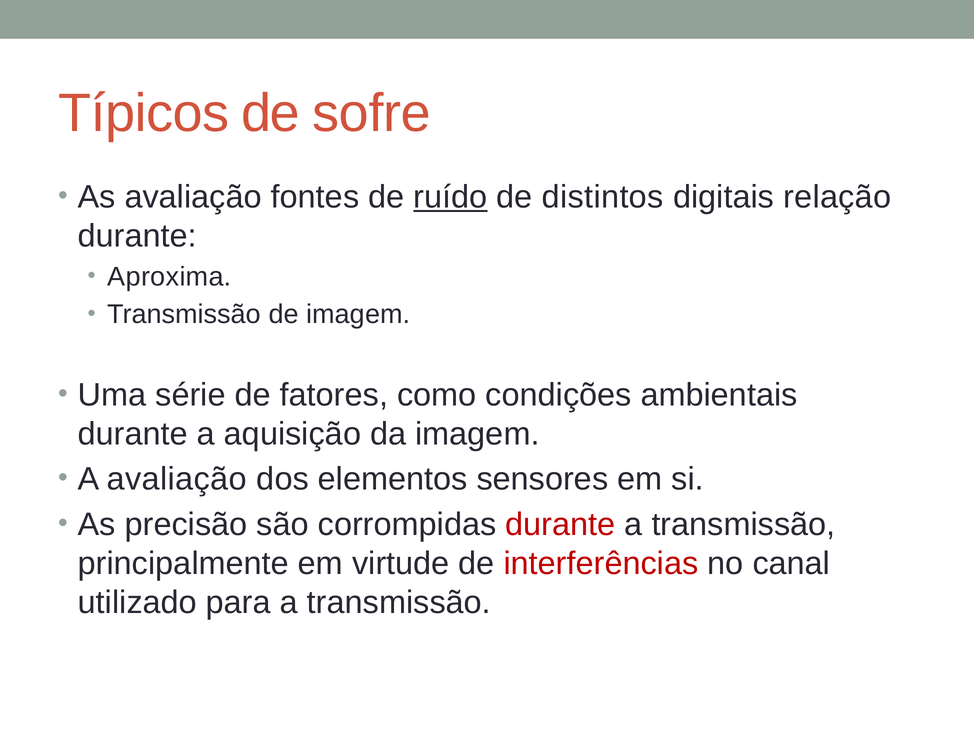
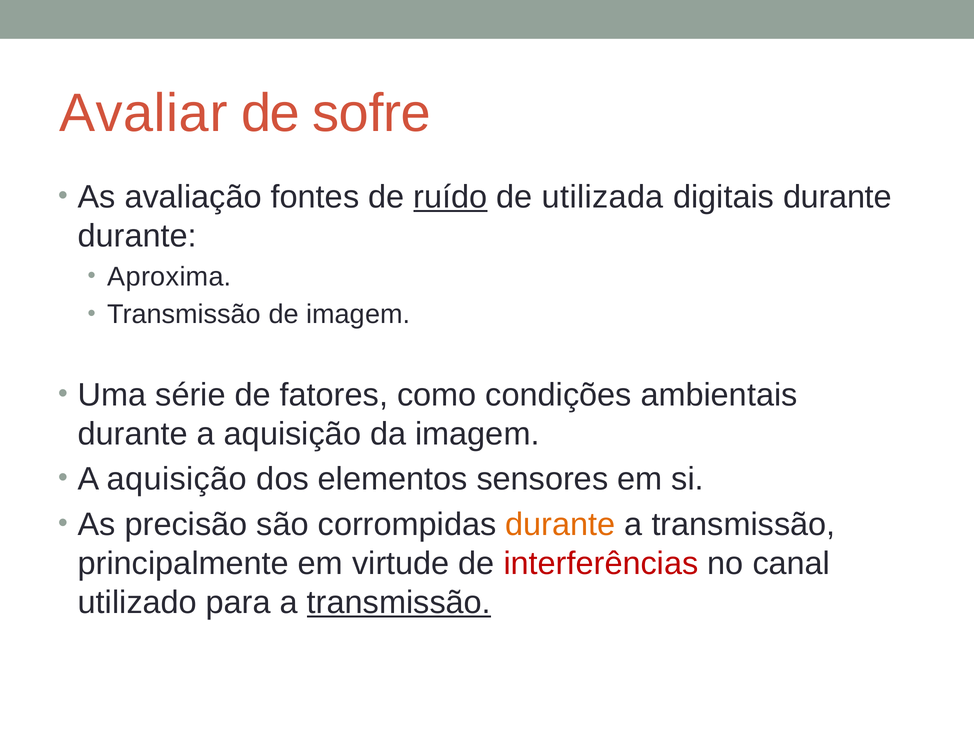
Típicos: Típicos -> Avaliar (143, 113)
distintos: distintos -> utilizada (603, 197)
digitais relação: relação -> durante (837, 197)
avaliação: avaliação -> aquisição (177, 480)
durante colour: red -> orange (560, 525)
transmissão underline: none -> present (399, 603)
